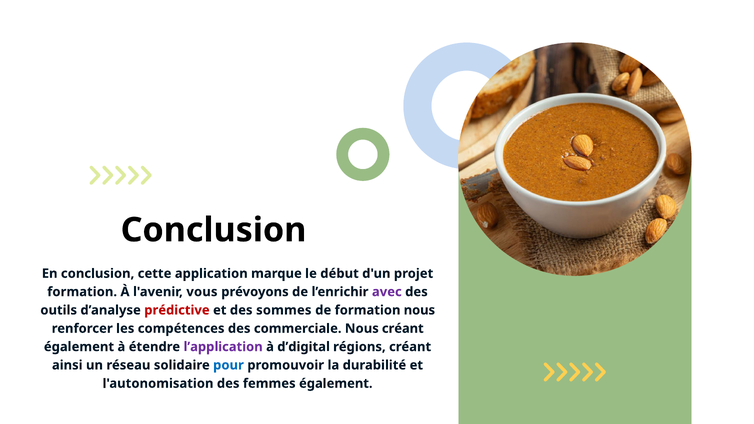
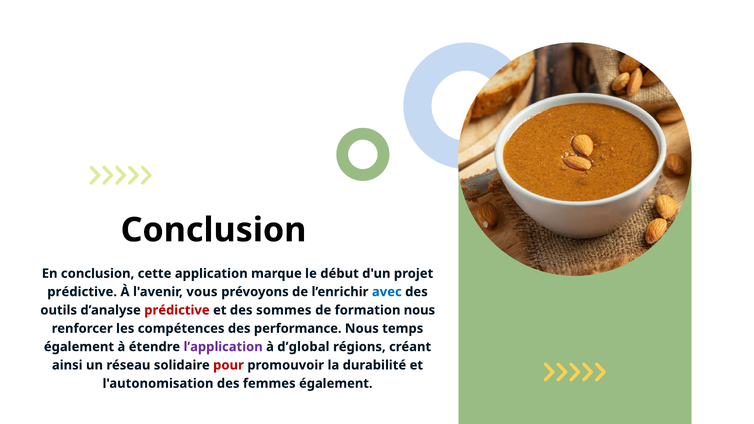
formation: formation -> prédictive (82, 292)
avec colour: purple -> blue (387, 292)
commerciale: commerciale -> performance (298, 329)
Nous créant: créant -> temps (403, 329)
d’digital: d’digital -> d’global (303, 347)
pour colour: blue -> red (229, 365)
